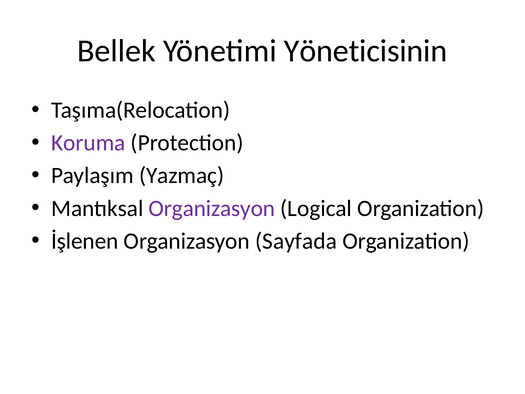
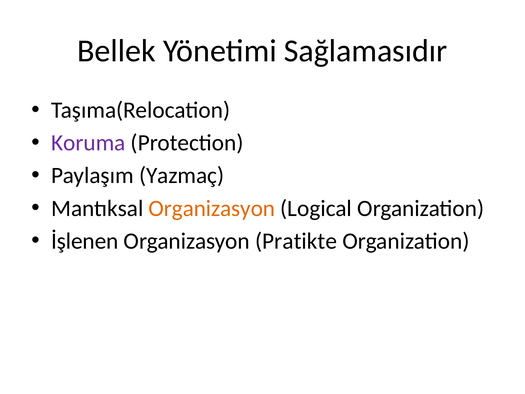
Yöneticisinin: Yöneticisinin -> Sağlamasıdır (366, 51)
Organizasyon colour: purple -> orange (212, 208)
Sayfada: Sayfada -> Pratikte (296, 241)
